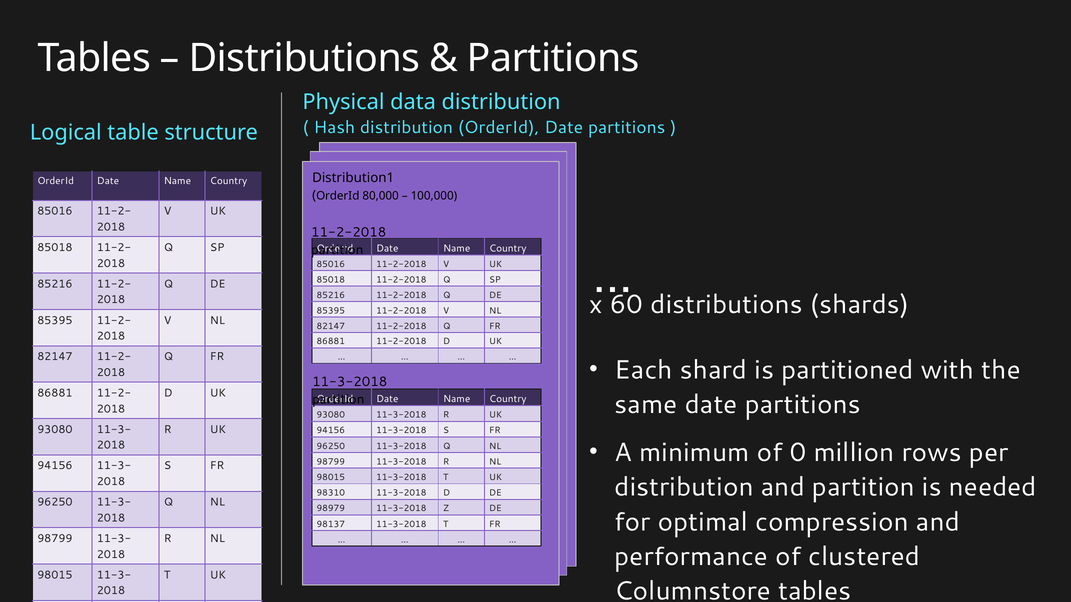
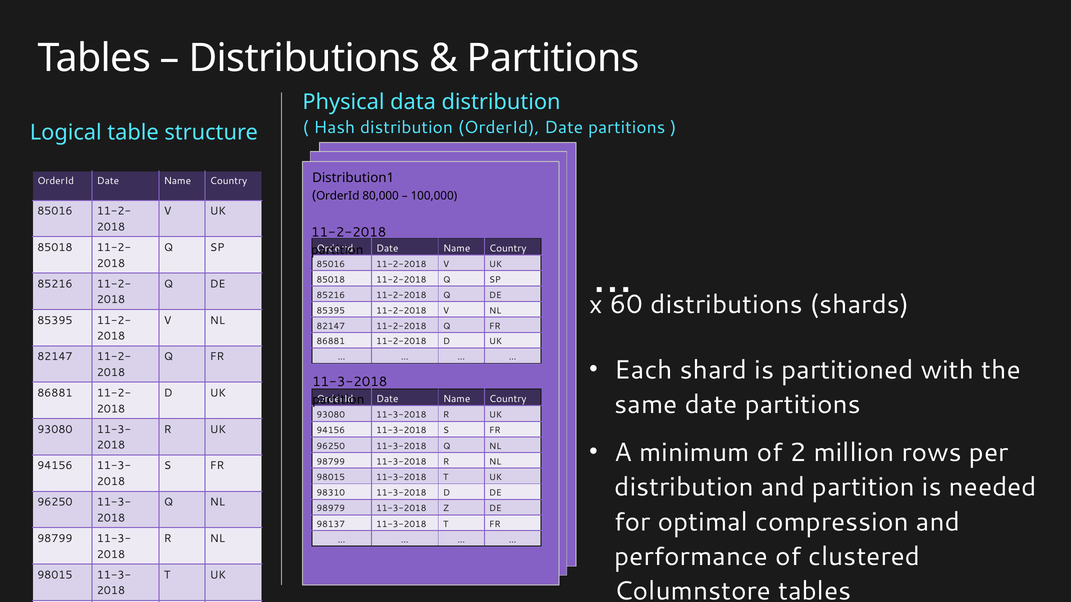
0: 0 -> 2 (798, 453)
